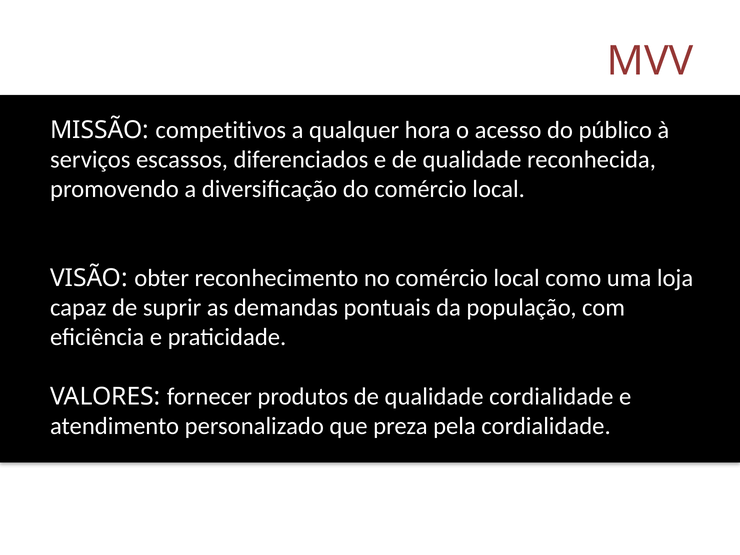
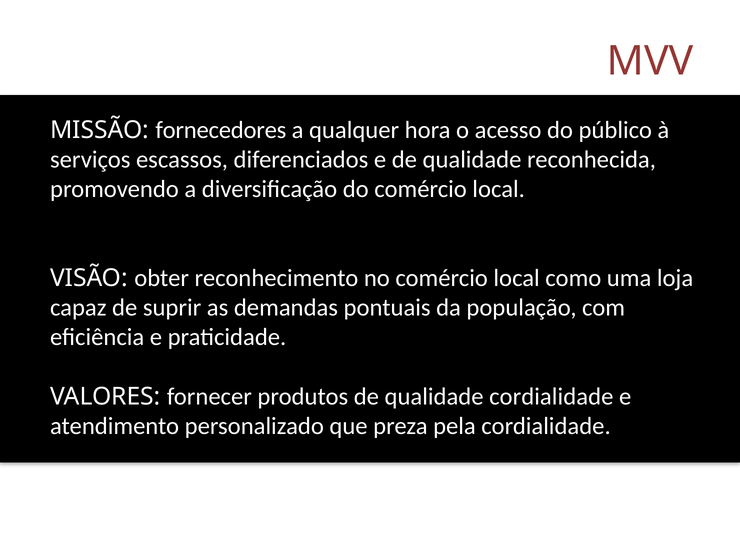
competitivos: competitivos -> fornecedores (221, 130)
